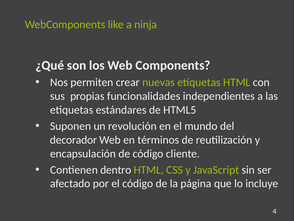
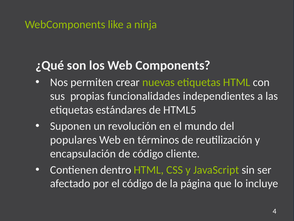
decorador: decorador -> populares (73, 140)
